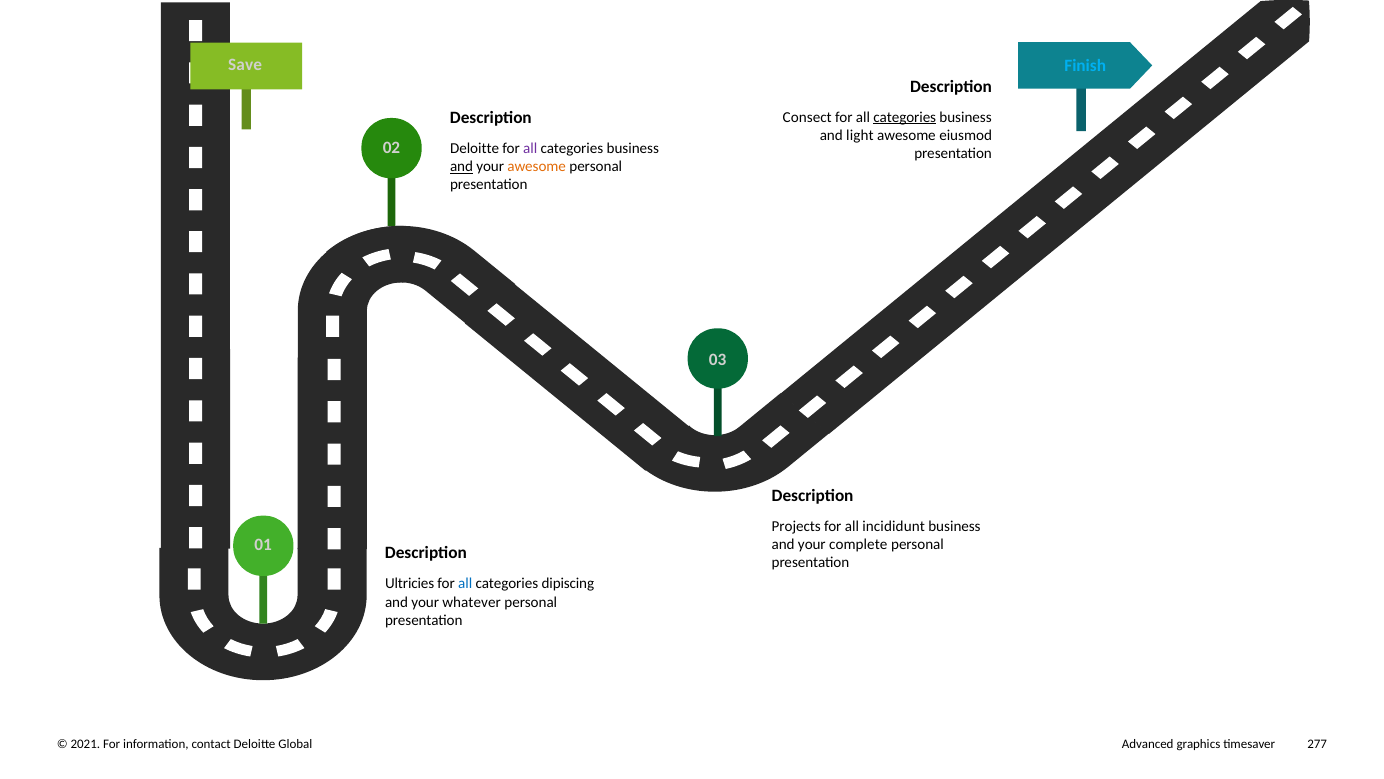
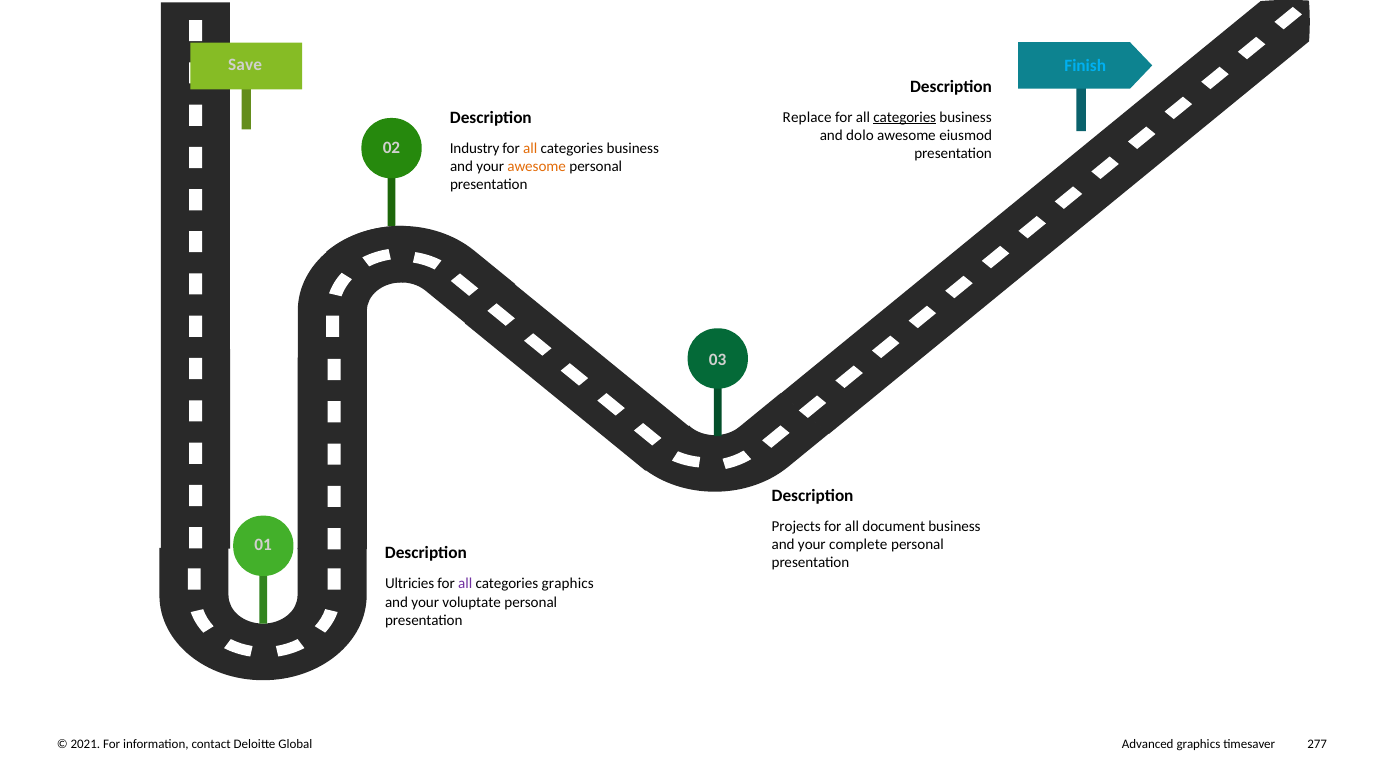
Consect: Consect -> Replace (807, 117)
light: light -> dolo (860, 135)
Deloitte: Deloitte -> Industry (475, 148)
all colour: purple -> orange (530, 148)
and underline: present -> none (462, 167)
incididunt: incididunt -> document (894, 526)
all colour: blue -> purple (465, 584)
categories dipiscing: dipiscing -> graphics (568, 584)
whatever: whatever -> voluptate (472, 602)
